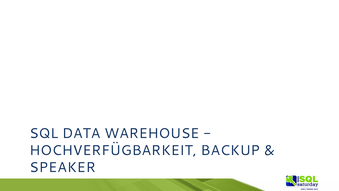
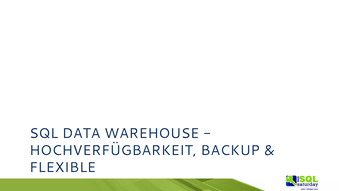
SPEAKER: SPEAKER -> FLEXIBLE (63, 167)
